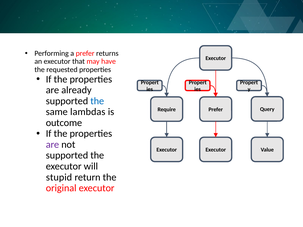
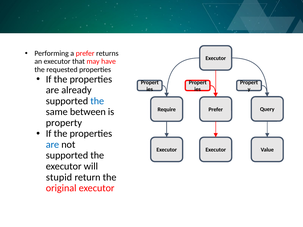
lambdas: lambdas -> between (88, 112)
outcome: outcome -> property (64, 123)
are colour: purple -> blue (52, 145)
